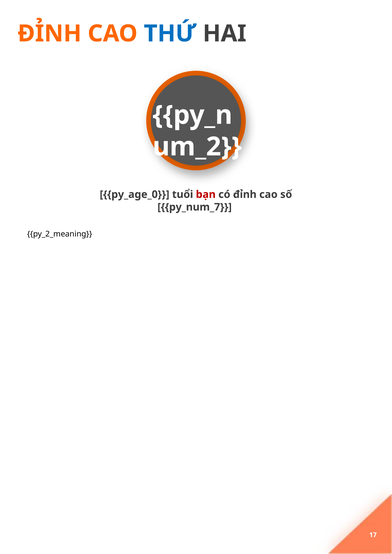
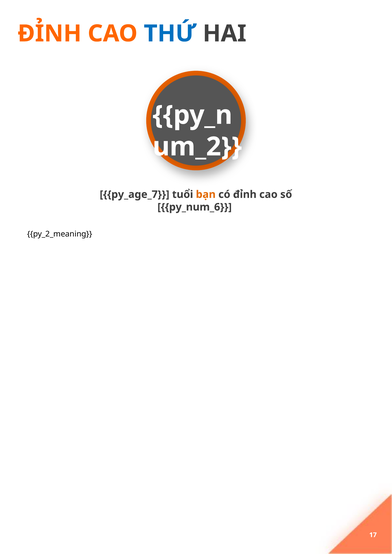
py_age_0: py_age_0 -> py_age_7 (135, 194)
bạn colour: red -> orange (206, 194)
py_num_7: py_num_7 -> py_num_6 (195, 207)
